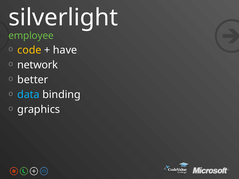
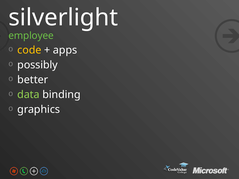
have: have -> apps (65, 50)
network: network -> possibly (38, 65)
data colour: light blue -> light green (28, 95)
